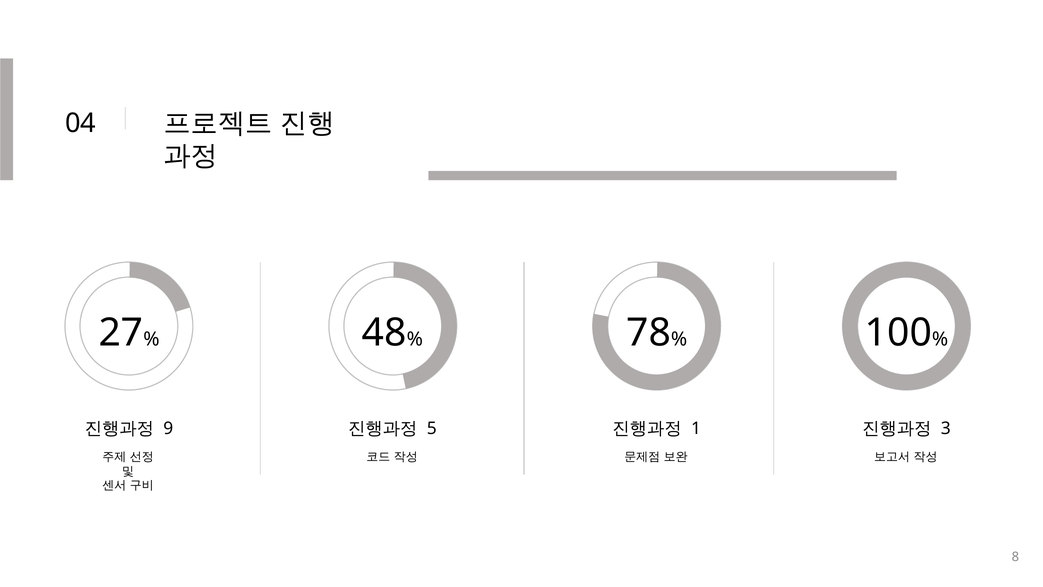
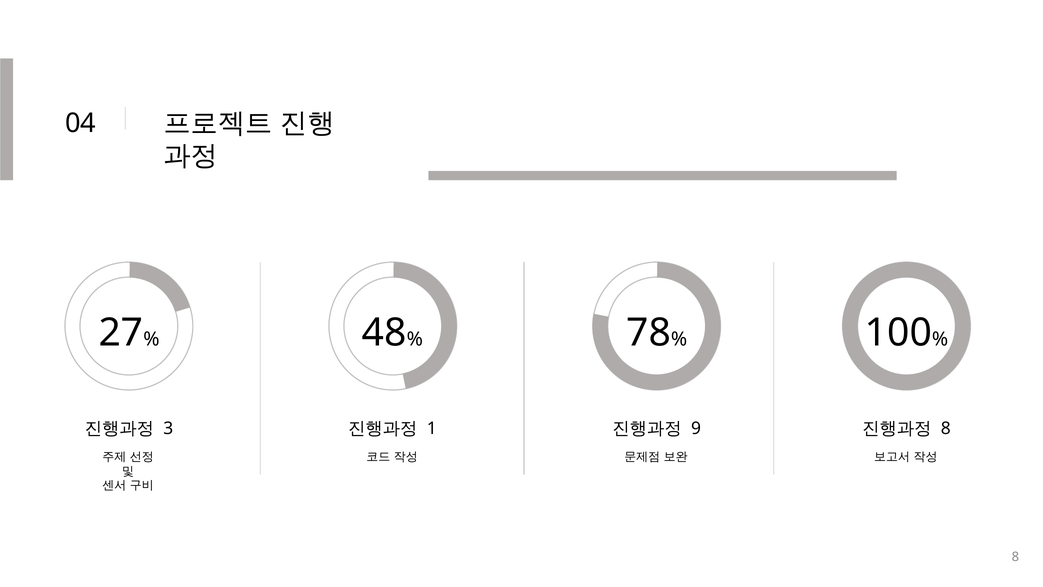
9: 9 -> 3 (168, 428)
5: 5 -> 1 (432, 428)
1: 1 -> 9 (696, 428)
3: 3 -> 8 (946, 428)
